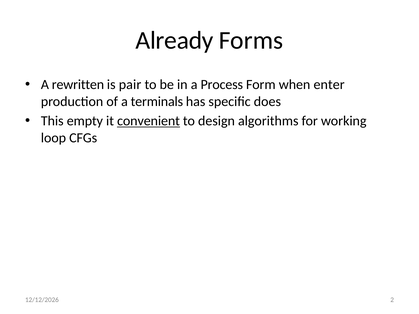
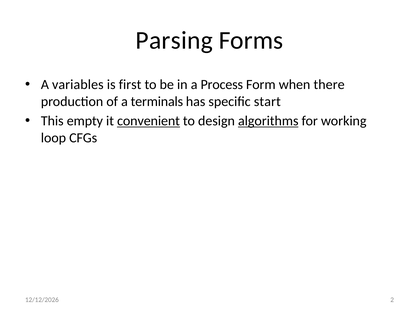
Already: Already -> Parsing (174, 41)
rewritten: rewritten -> variables (78, 85)
pair: pair -> first (130, 85)
enter: enter -> there (329, 85)
does: does -> start (267, 102)
algorithms underline: none -> present (268, 121)
